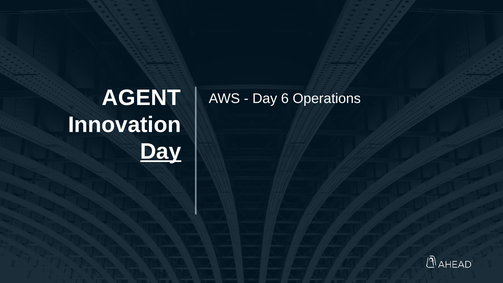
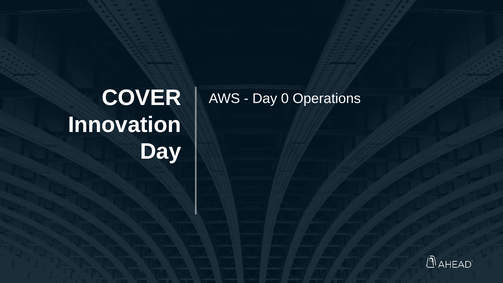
AGENT: AGENT -> COVER (141, 98)
6: 6 -> 0 (285, 99)
Day underline: present -> none (161, 152)
